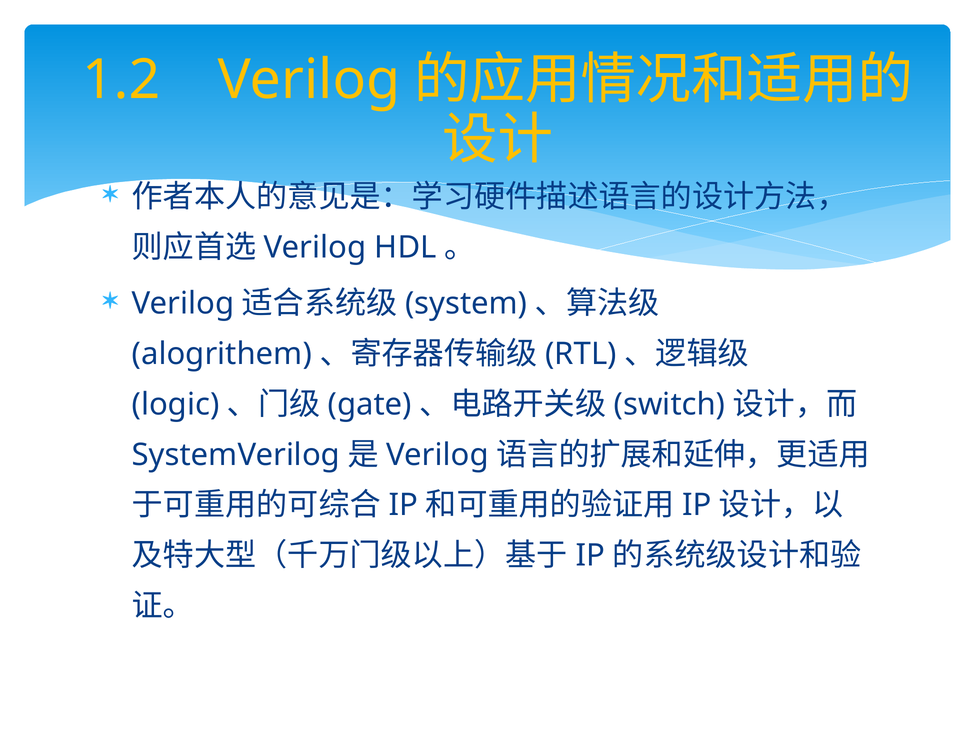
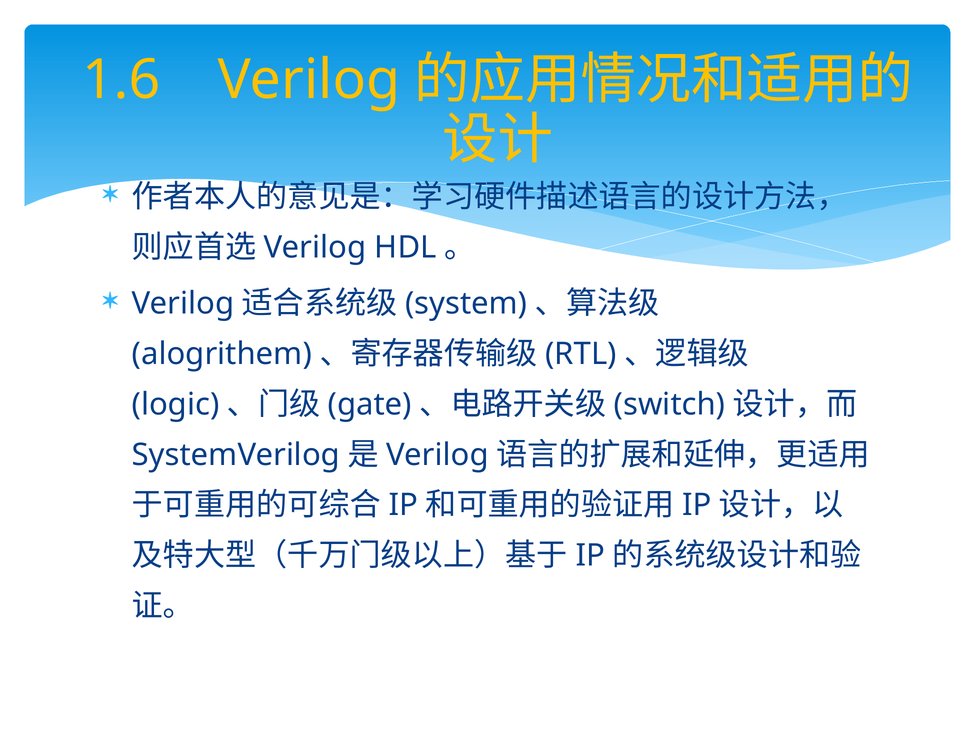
1.2: 1.2 -> 1.6 (121, 80)
